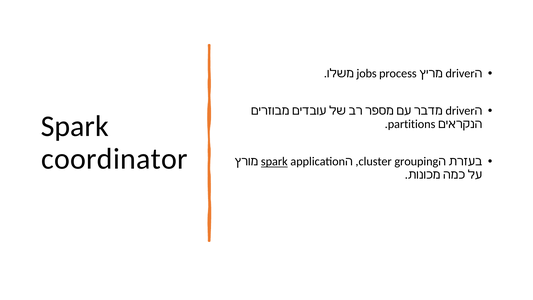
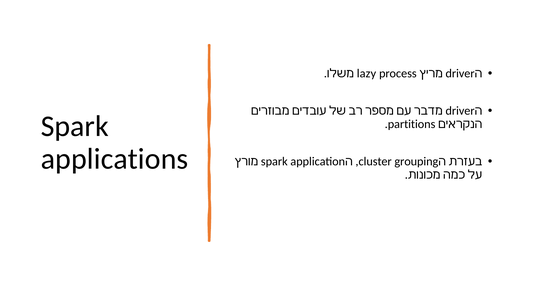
jobs: jobs -> lazy (366, 73)
coordinator: coordinator -> applications (115, 159)
spark underline: present -> none (274, 162)
